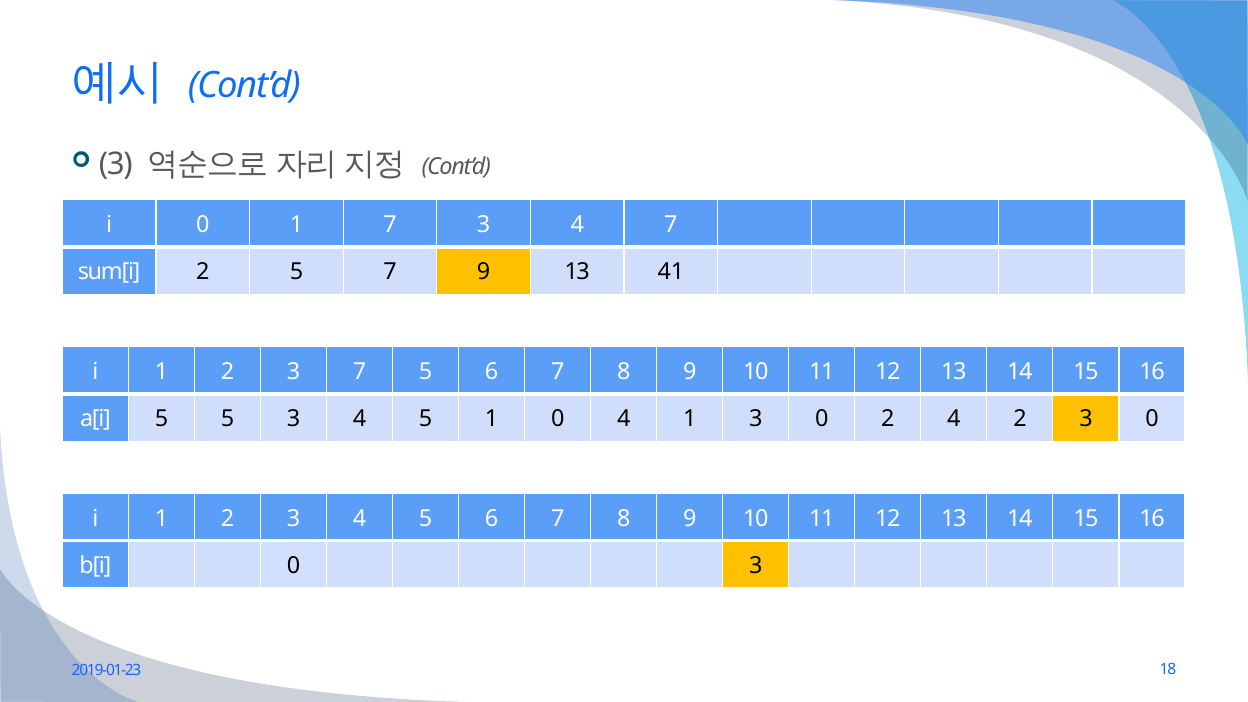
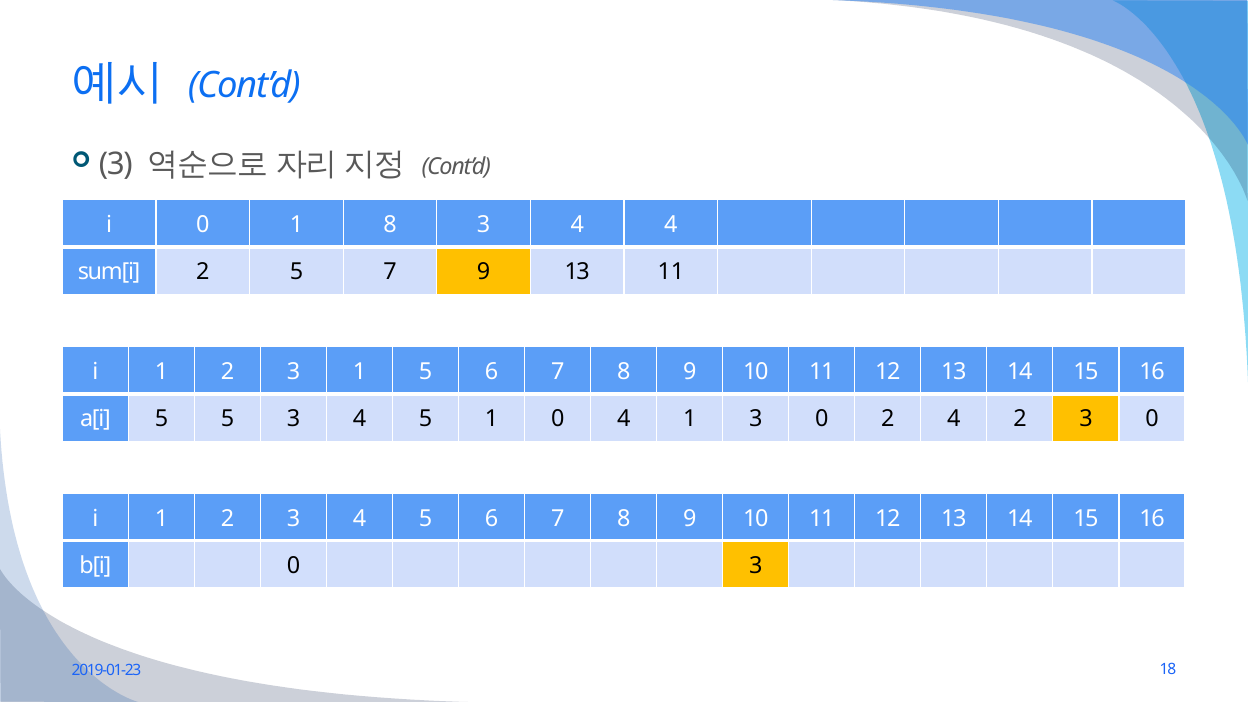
1 7: 7 -> 8 (390, 225)
4 7: 7 -> 4 (671, 225)
13 41: 41 -> 11 (671, 272)
3 7: 7 -> 1 (360, 372)
